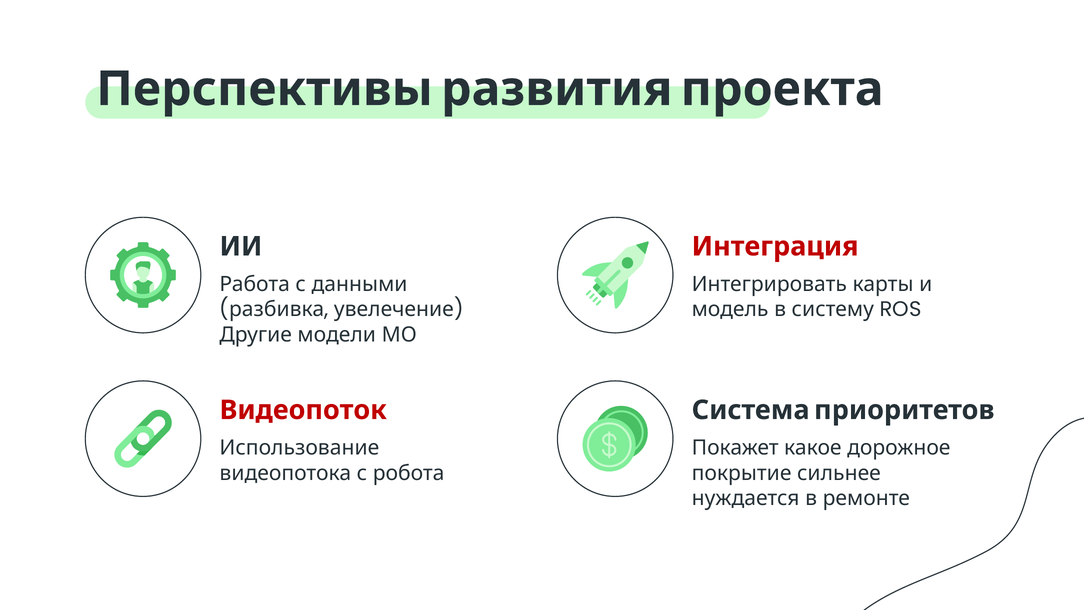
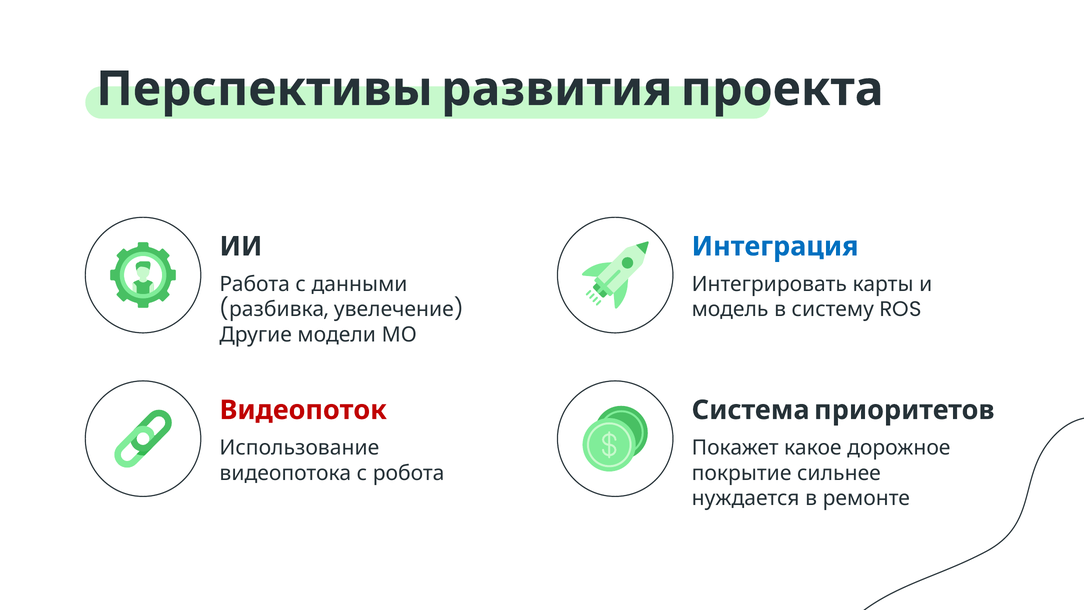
Интеграция colour: red -> blue (775, 246)
